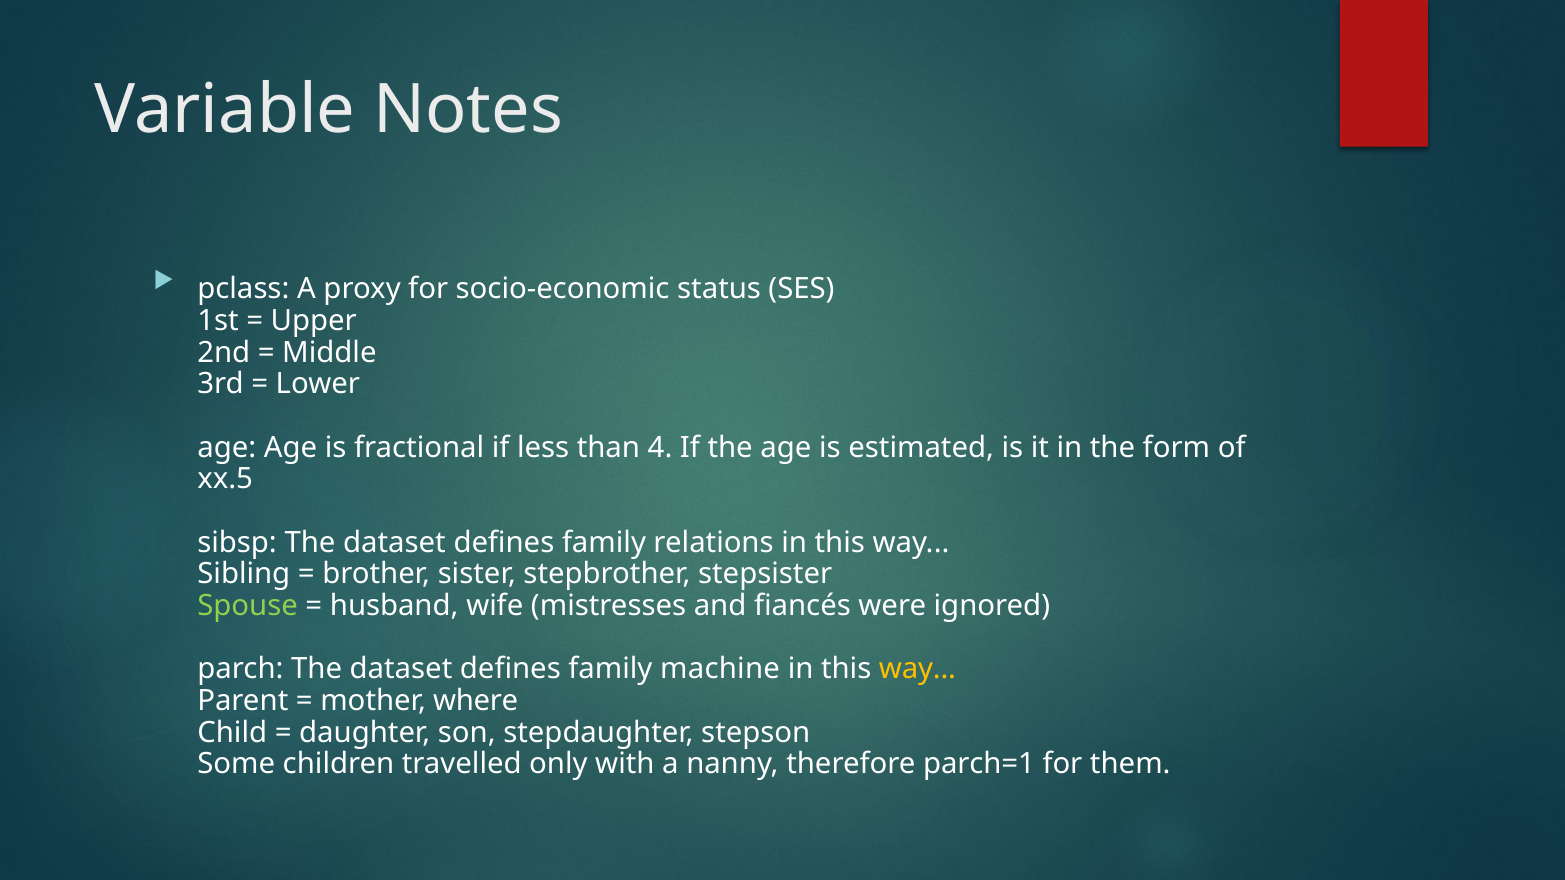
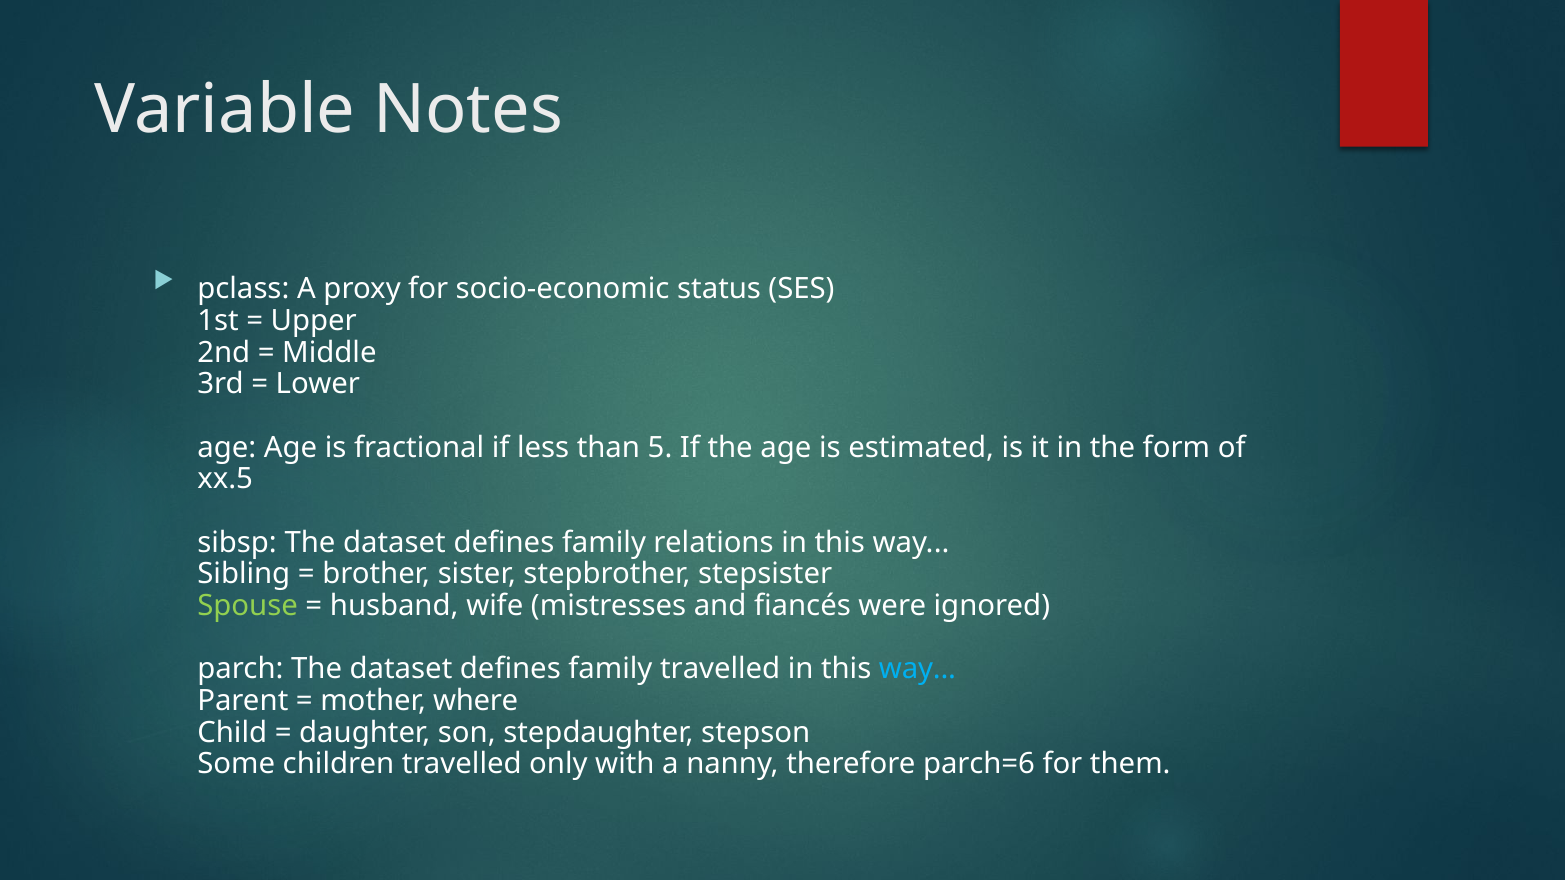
4: 4 -> 5 (660, 448)
family machine: machine -> travelled (720, 669)
way colour: yellow -> light blue (918, 669)
parch=1: parch=1 -> parch=6 (979, 765)
